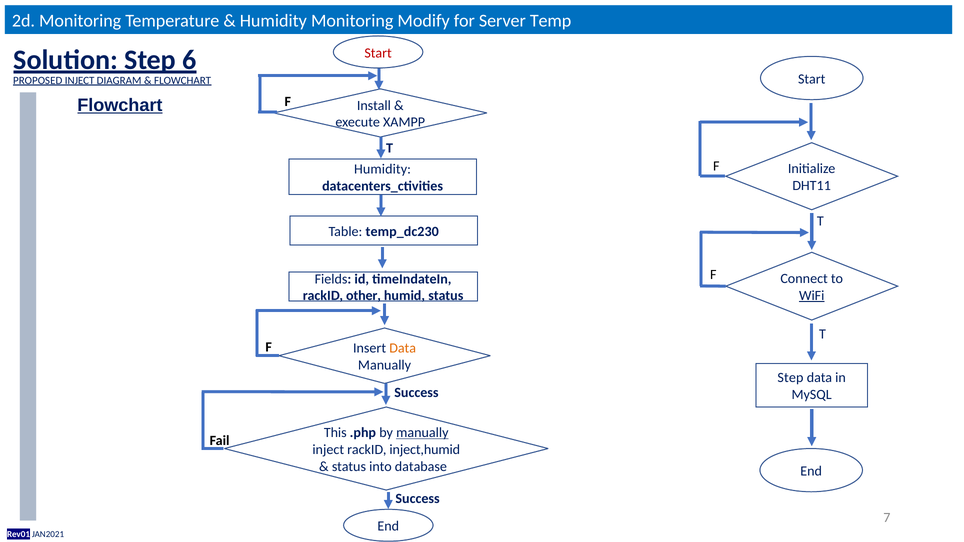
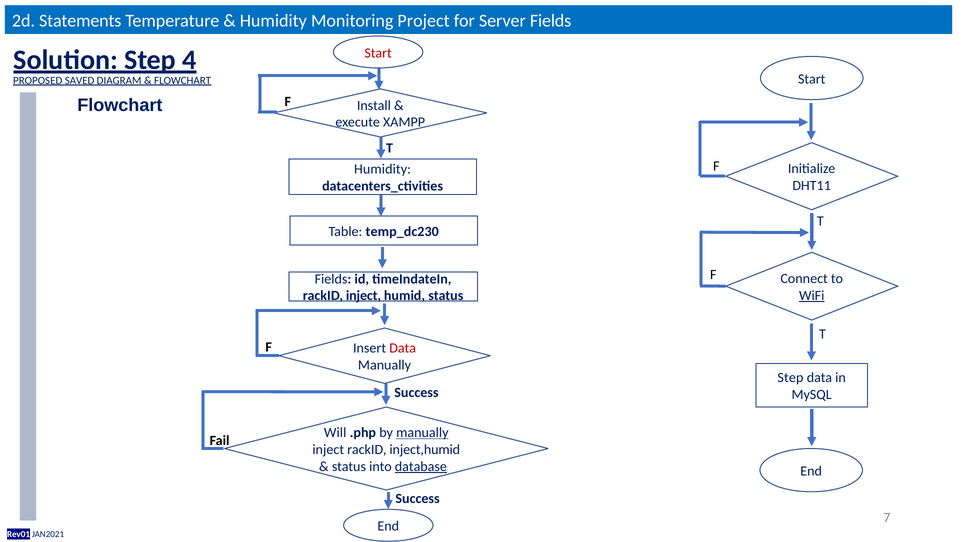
2d Monitoring: Monitoring -> Statements (80, 21)
Modify: Modify -> Project (424, 21)
Server Temp: Temp -> Fields (551, 21)
6: 6 -> 4 (190, 60)
PROPOSED INJECT: INJECT -> SAVED (80, 80)
Flowchart underline: present -> none (120, 105)
rackID other: other -> inject (363, 296)
Data colour: orange -> red (403, 348)
This: This -> Will (335, 433)
database underline: none -> present (421, 467)
